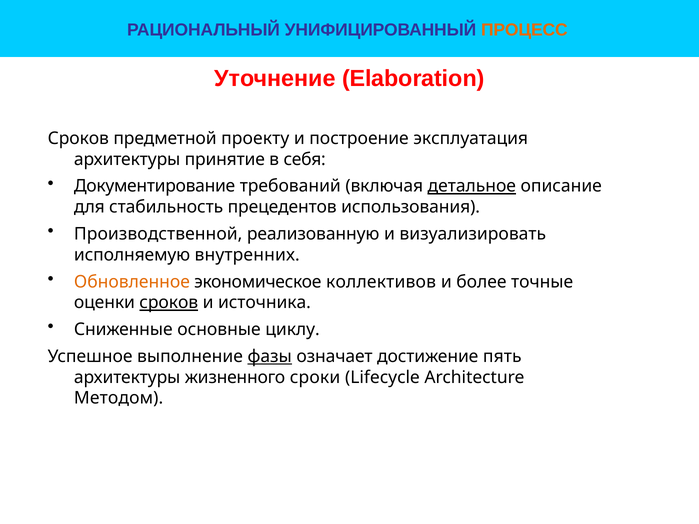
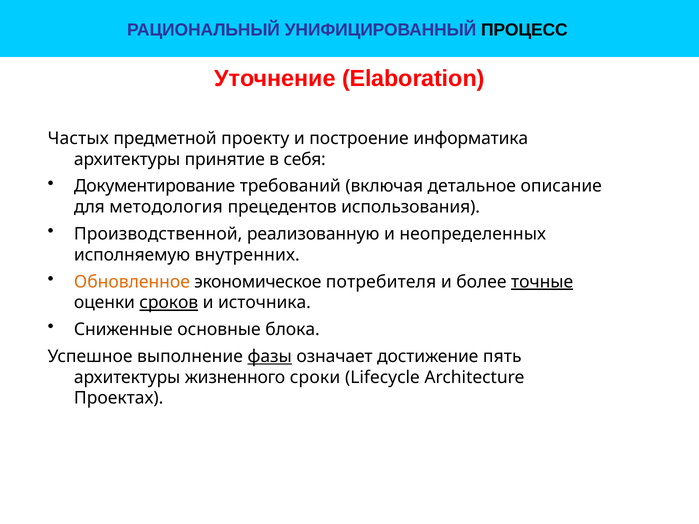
ПРОЦЕСС colour: orange -> black (524, 30)
Сроков: Сроков -> Частых (78, 139)
эксплуатация: эксплуатация -> информатика (471, 139)
детальное underline: present -> none (472, 186)
стабильность: стабильность -> методология (166, 207)
визуализировать: визуализировать -> неопределенных (473, 234)
коллективов: коллективов -> потребителя (381, 282)
точные underline: none -> present (542, 282)
циклу: циклу -> блока (293, 330)
Методом: Методом -> Проектах (119, 398)
